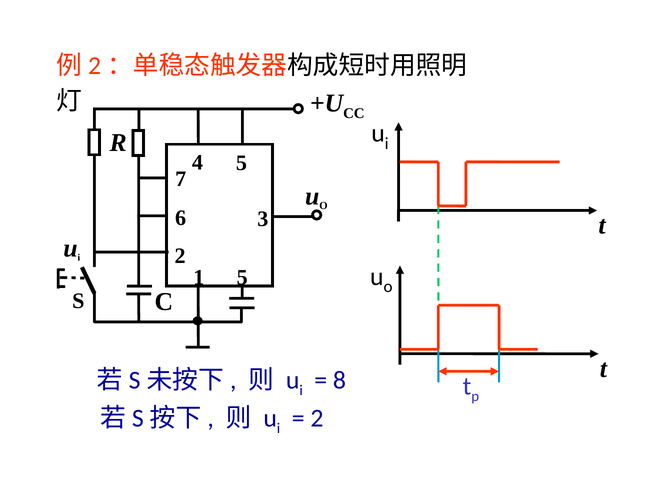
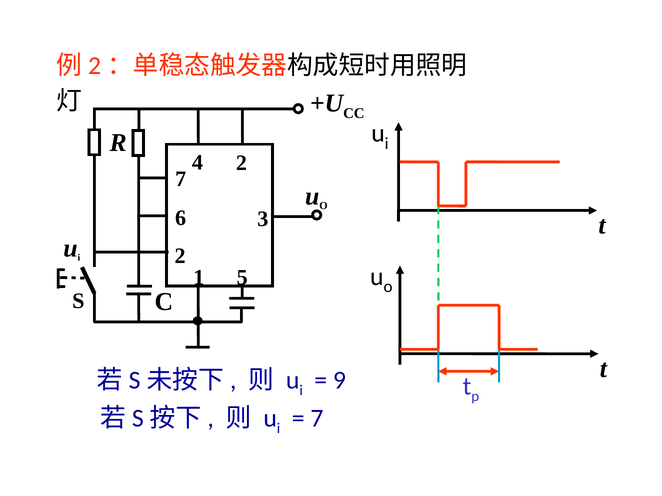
4 5: 5 -> 2 (241, 163)
8: 8 -> 9 (339, 381)
2: 2 -> 7 (317, 419)
